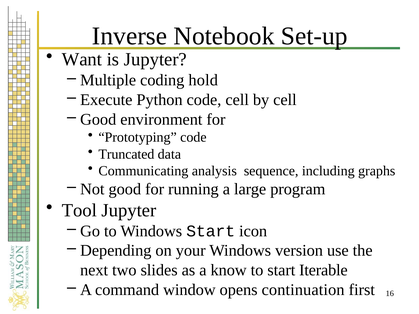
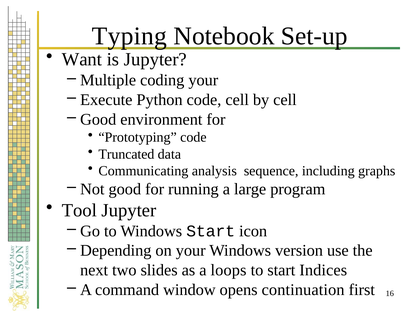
Inverse: Inverse -> Typing (129, 36)
coding hold: hold -> your (203, 80)
know: know -> loops (229, 270)
Iterable: Iterable -> Indices (323, 270)
